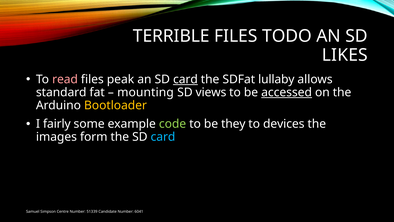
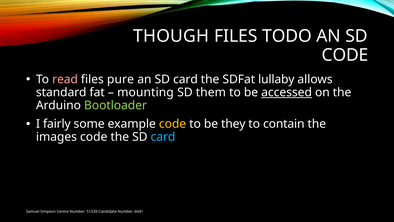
TERRIBLE: TERRIBLE -> THOUGH (171, 36)
LIKES: LIKES -> CODE (345, 55)
peak: peak -> pure (120, 79)
card underline: present -> none (185, 79)
views: views -> them (211, 92)
Bootloader colour: yellow -> light green (115, 105)
code colour: light green -> yellow (173, 124)
devices: devices -> contain (284, 124)
images form: form -> code (94, 137)
